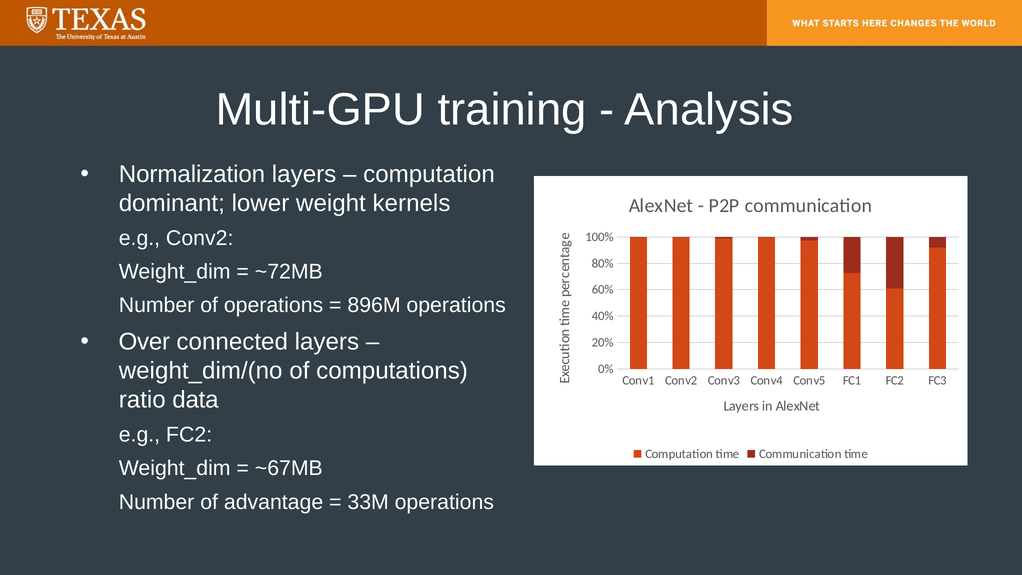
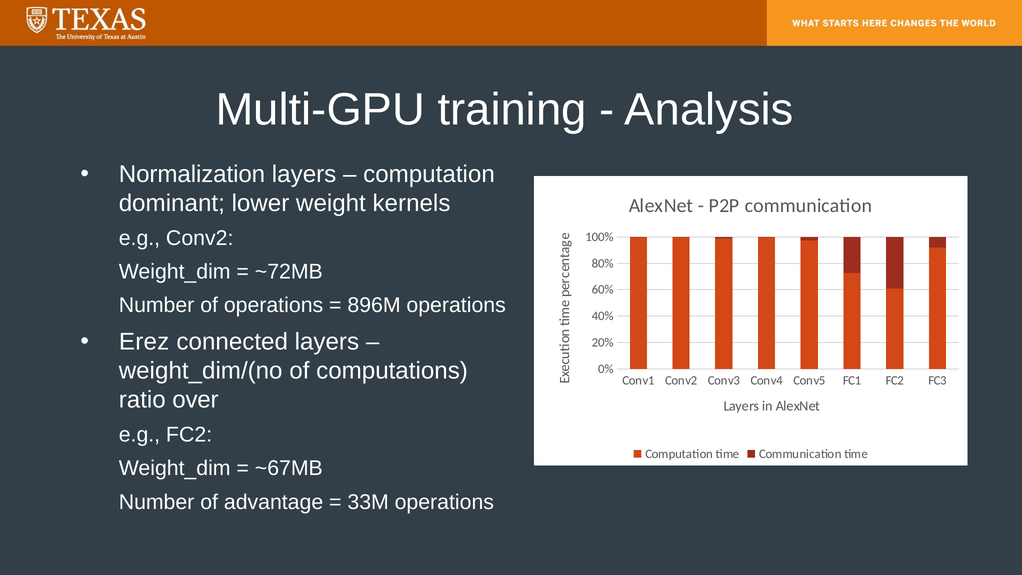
Over: Over -> Erez (144, 342)
data: data -> over (195, 400)
